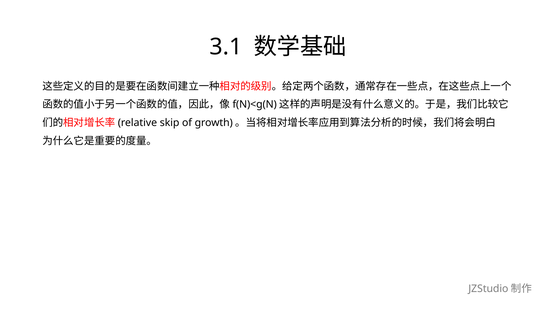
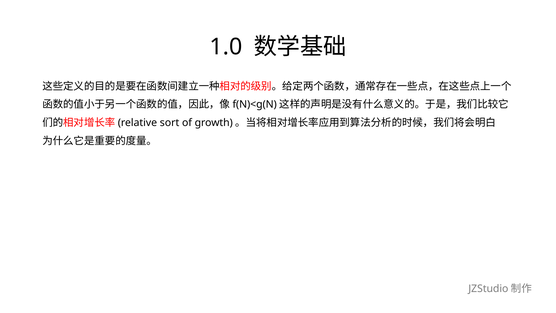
3.1: 3.1 -> 1.0 (226, 47)
skip: skip -> sort (170, 123)
